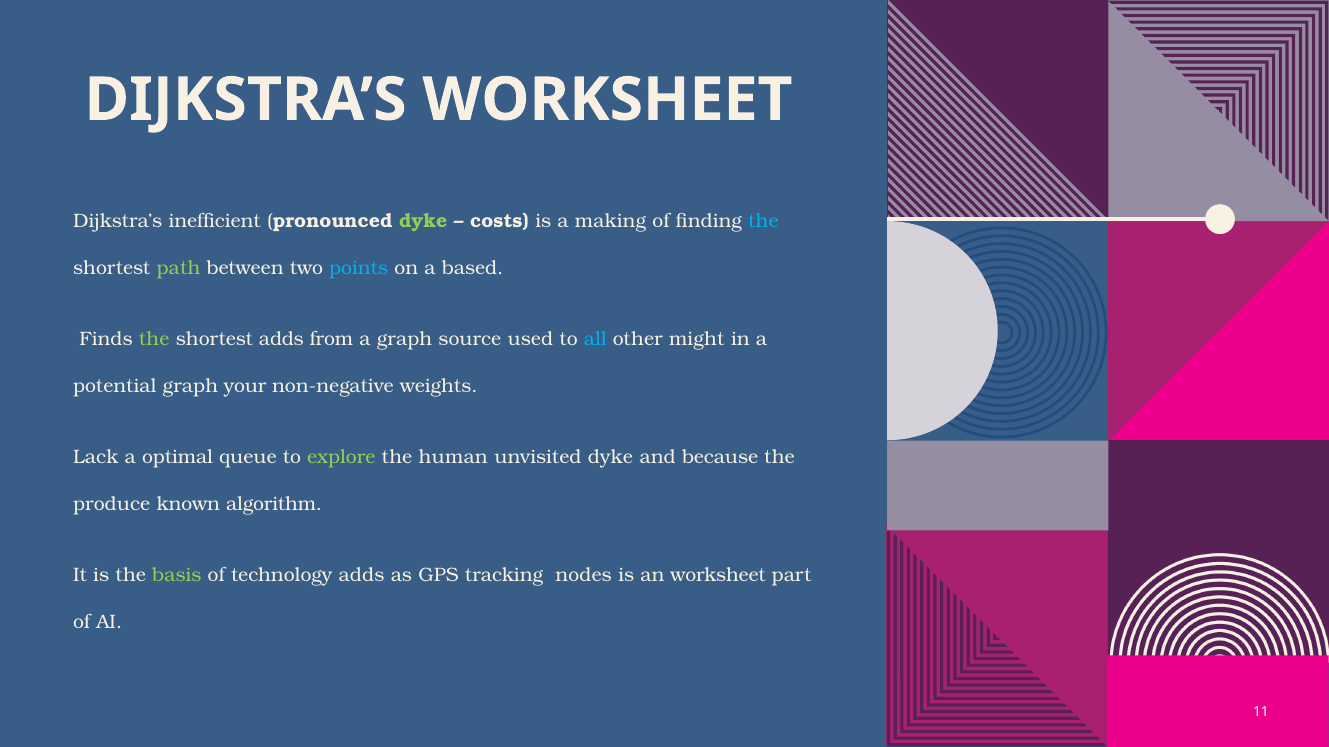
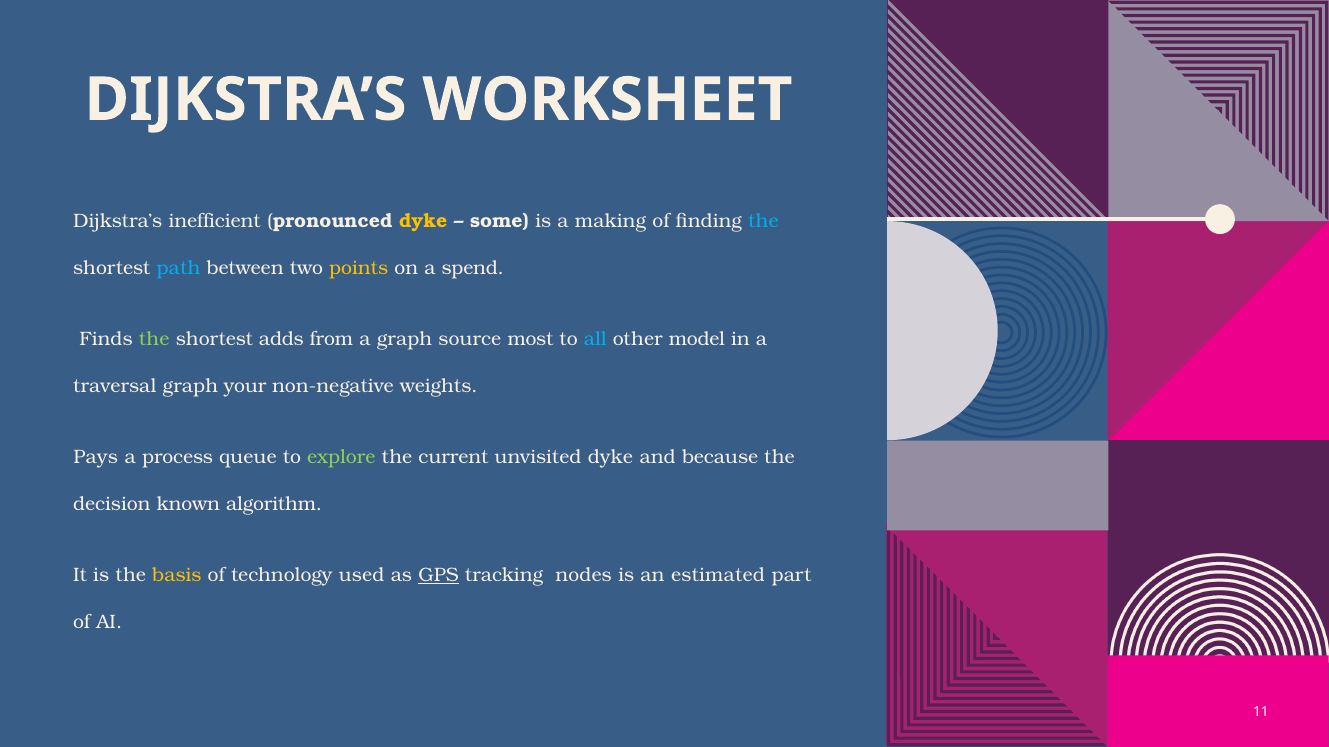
dyke colour: light green -> yellow (423, 222)
costs: costs -> some (500, 222)
path colour: light green -> light blue (178, 268)
points colour: light blue -> yellow (359, 268)
based: based -> spend (473, 268)
used: used -> most (530, 340)
might: might -> model (697, 340)
potential: potential -> traversal (115, 386)
Lack: Lack -> Pays (96, 458)
optimal: optimal -> process (178, 458)
human: human -> current (453, 458)
produce: produce -> decision (112, 504)
basis colour: light green -> yellow (177, 576)
technology adds: adds -> used (361, 576)
GPS underline: none -> present (438, 576)
an worksheet: worksheet -> estimated (718, 576)
